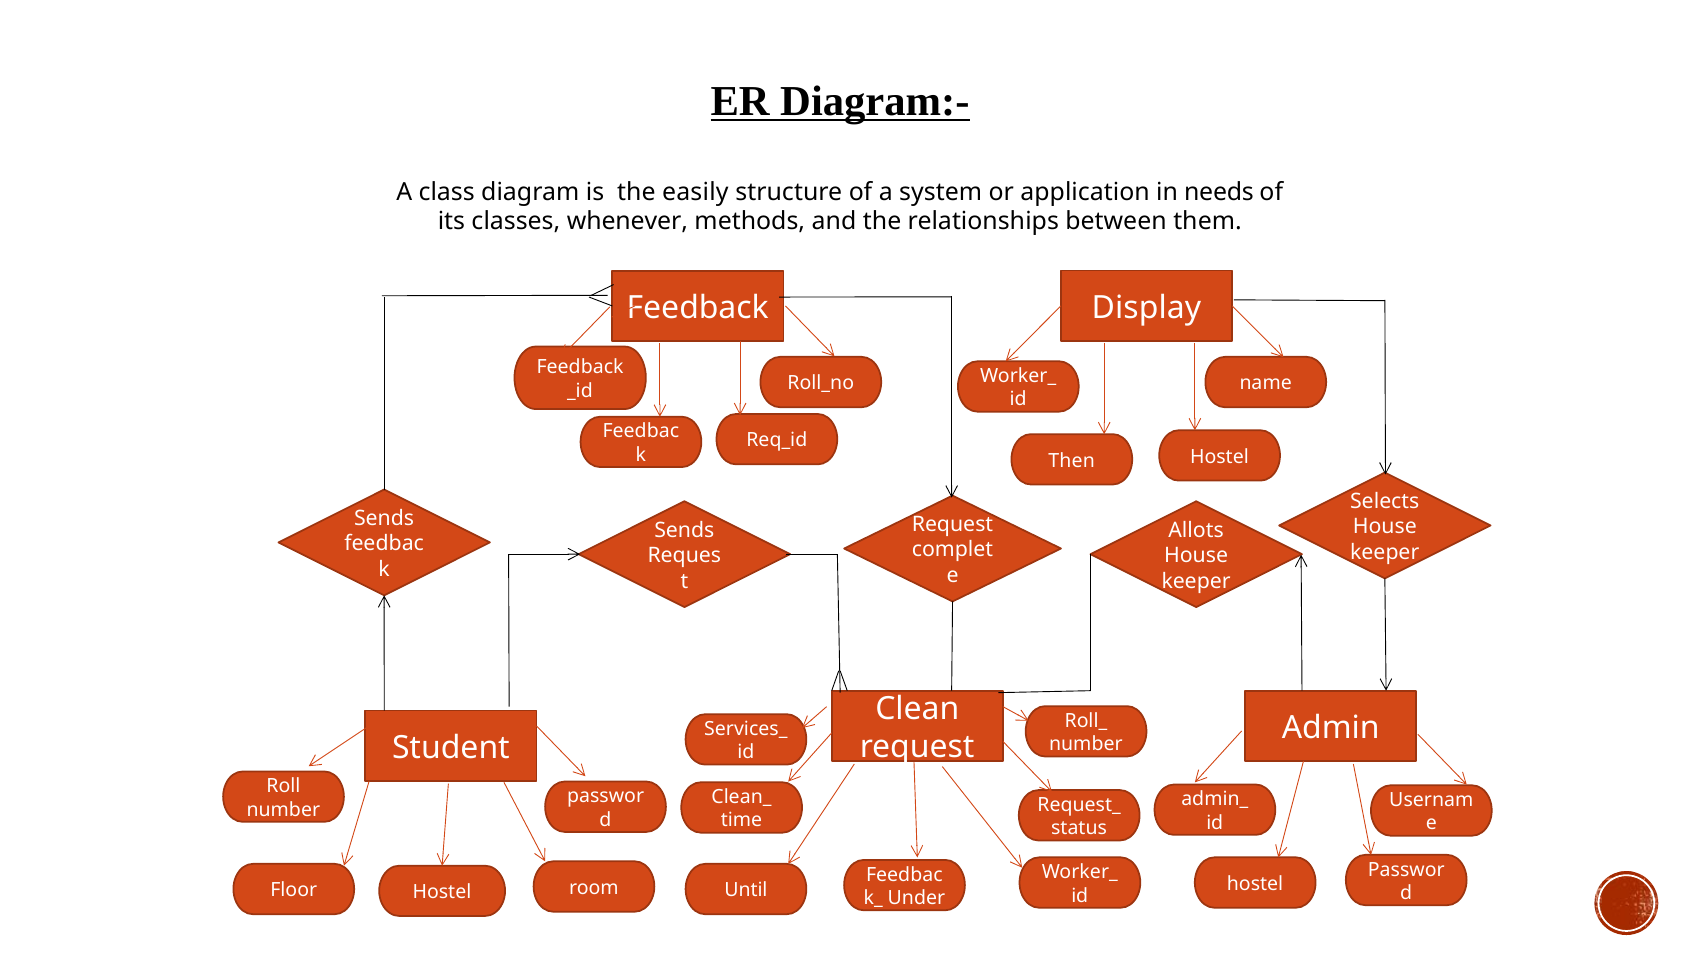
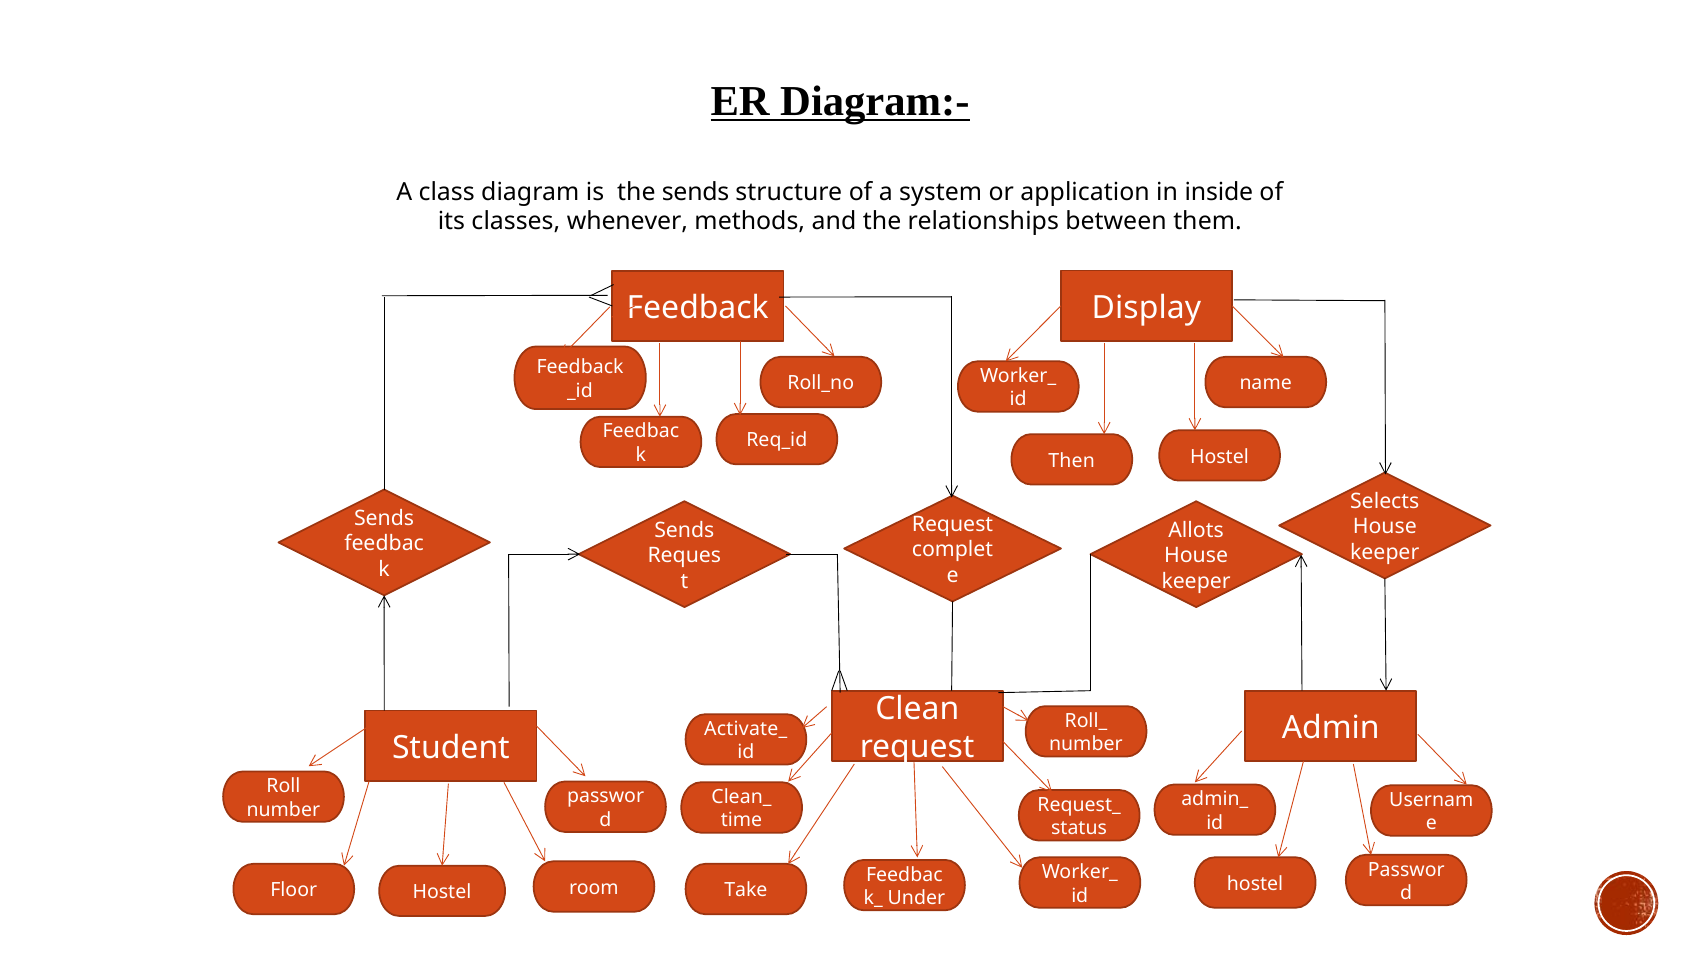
the easily: easily -> sends (696, 192)
needs: needs -> inside (1219, 192)
Services_: Services_ -> Activate_ (746, 729)
Until: Until -> Take (746, 890)
